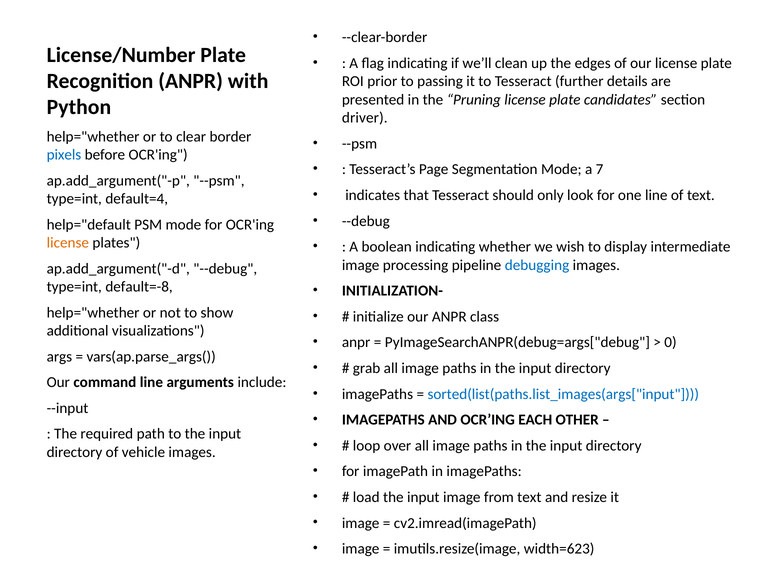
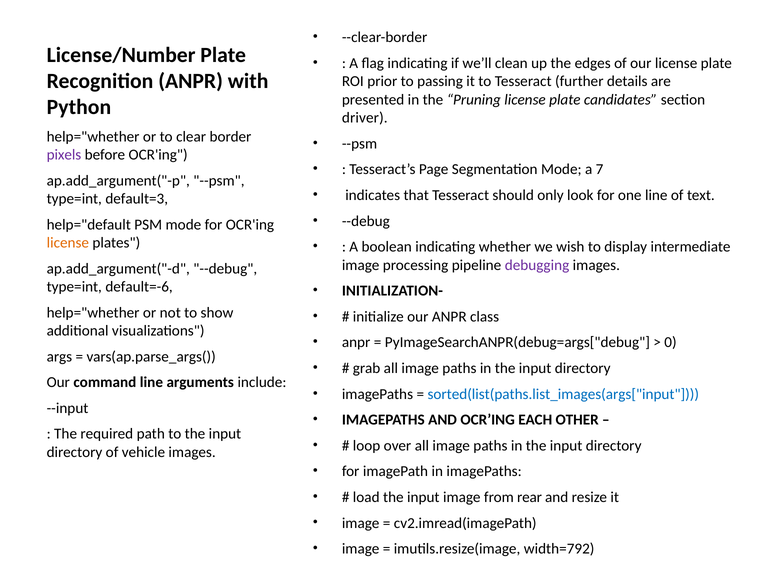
pixels colour: blue -> purple (64, 155)
default=4: default=4 -> default=3 (137, 199)
debugging colour: blue -> purple (537, 265)
default=-8: default=-8 -> default=-6 (139, 287)
from text: text -> rear (529, 497)
width=623: width=623 -> width=792 (559, 549)
